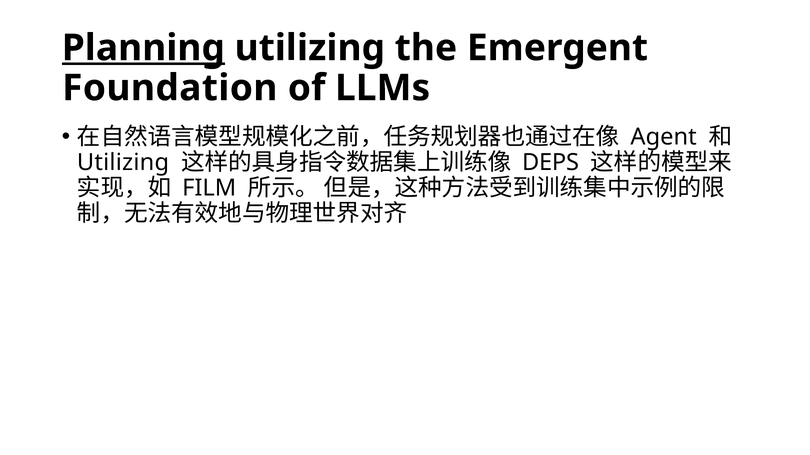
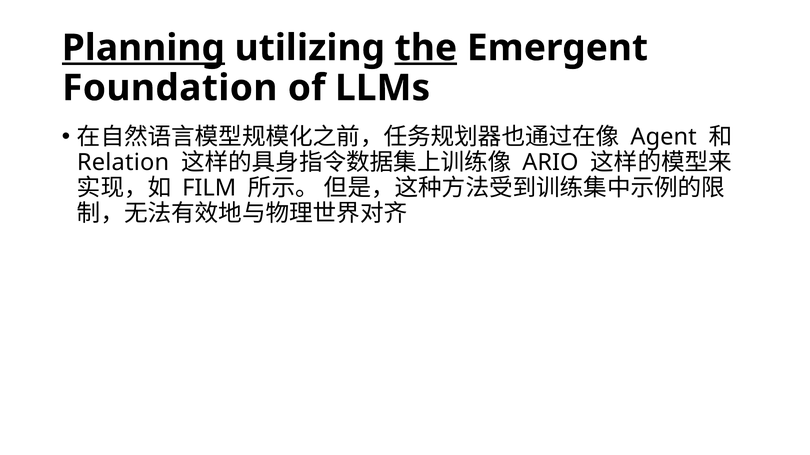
the underline: none -> present (426, 48)
Utilizing: Utilizing -> Relation (123, 162)
DEPS: DEPS -> ARIO (550, 162)
